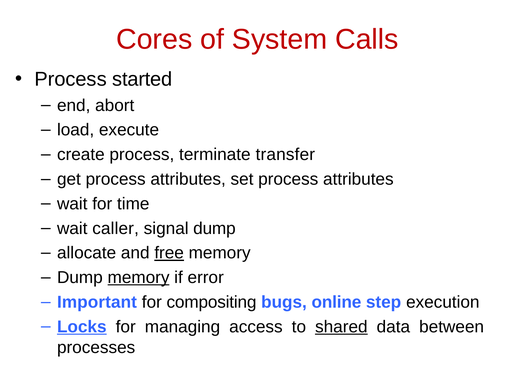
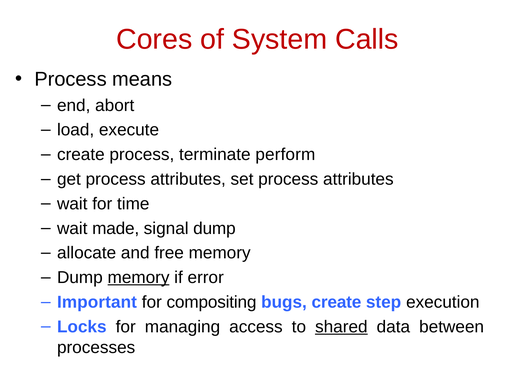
started: started -> means (142, 79)
transfer: transfer -> perform (285, 155)
caller: caller -> made (116, 229)
free underline: present -> none (169, 253)
bugs online: online -> create (336, 302)
Locks underline: present -> none (82, 327)
